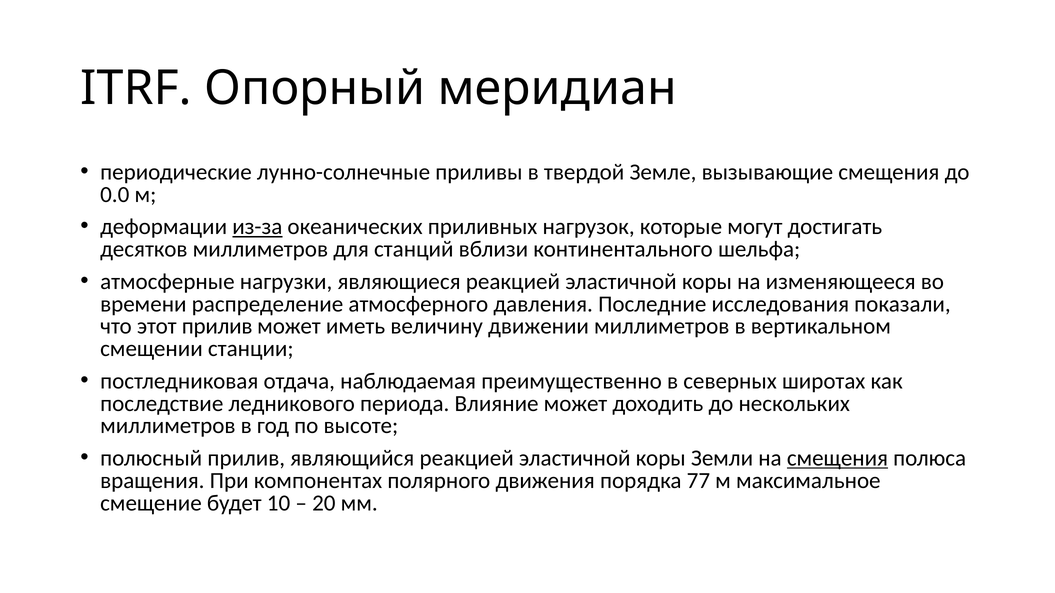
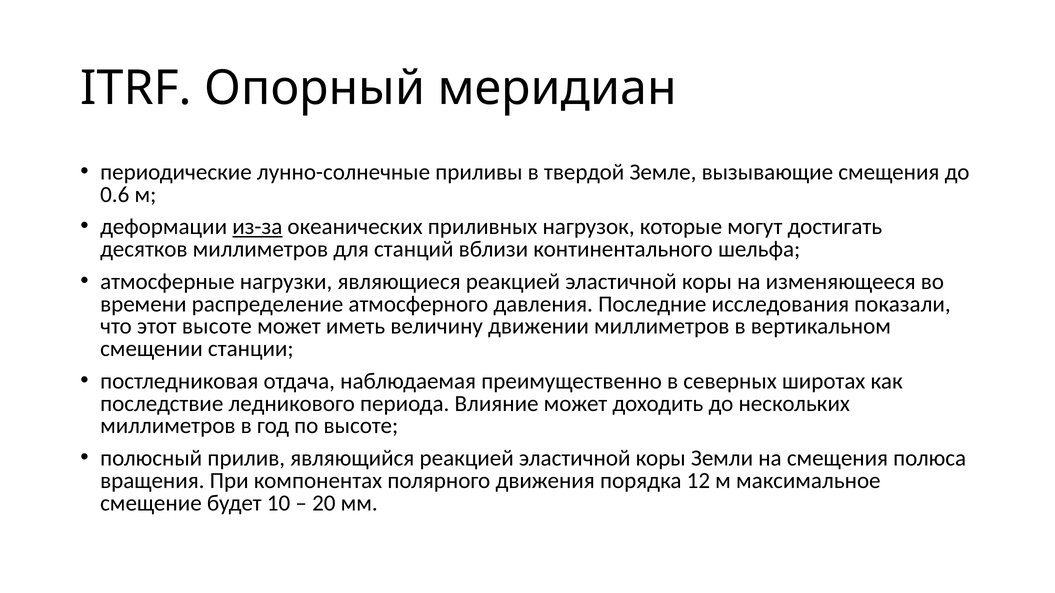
0.0: 0.0 -> 0.6 (115, 195)
этот прилив: прилив -> высоте (217, 327)
смещения underline: present -> none (837, 458)
77: 77 -> 12 (698, 481)
